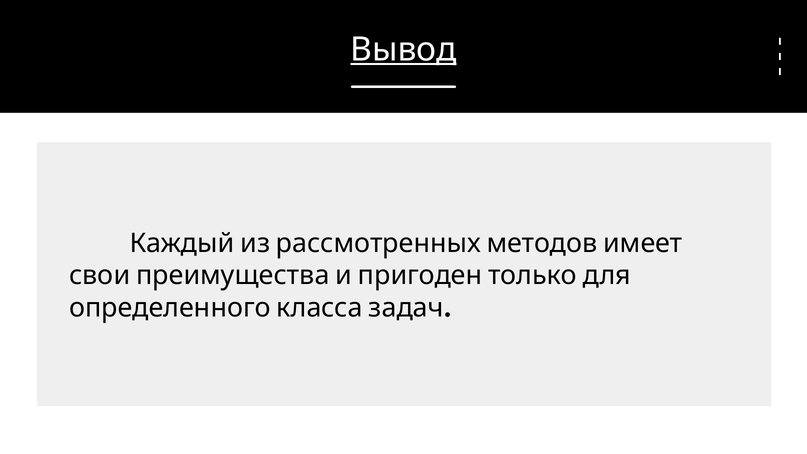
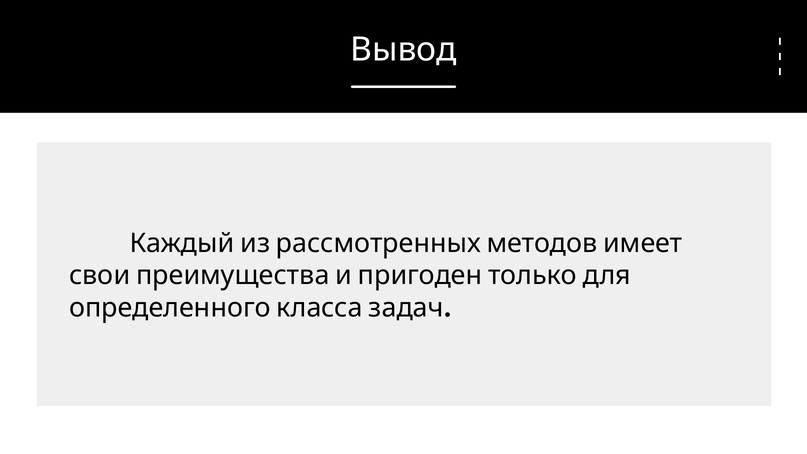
Вывод underline: present -> none (404, 50)
